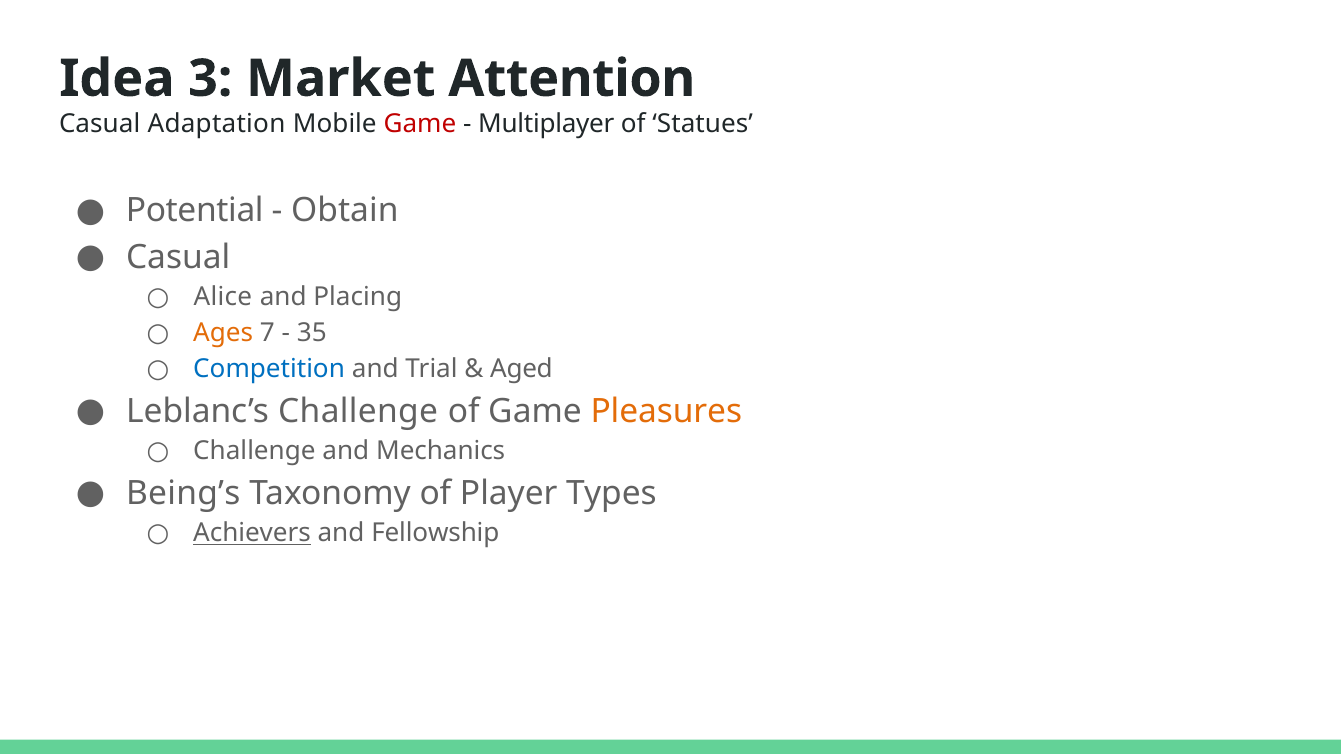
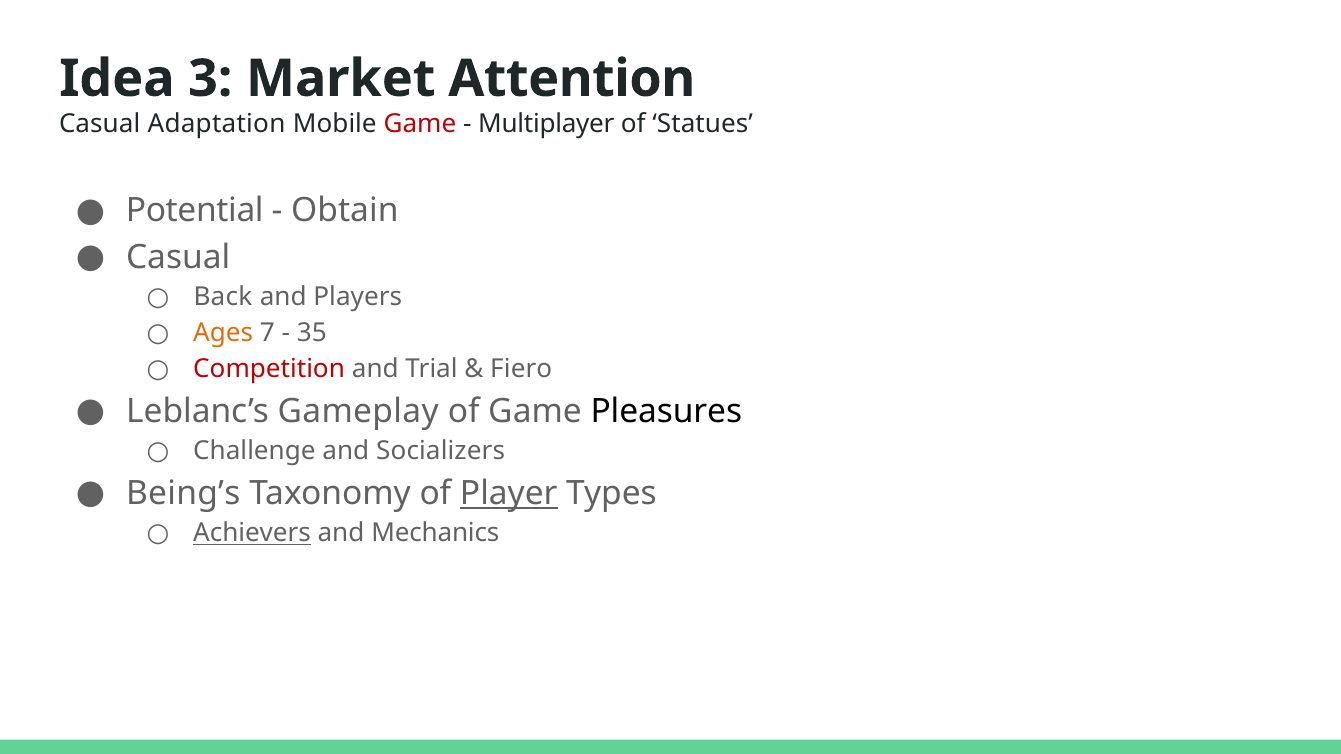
Alice: Alice -> Back (223, 297)
Placing: Placing -> Players (358, 297)
Competition colour: blue -> red (269, 369)
Aged: Aged -> Fiero (521, 369)
Leblanc’s Challenge: Challenge -> Gameplay (358, 411)
Pleasures colour: orange -> black (666, 411)
Mechanics: Mechanics -> Socializers (441, 451)
Player underline: none -> present (509, 493)
Fellowship: Fellowship -> Mechanics (435, 533)
